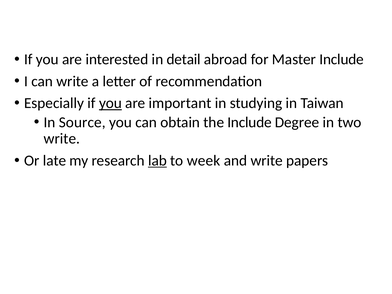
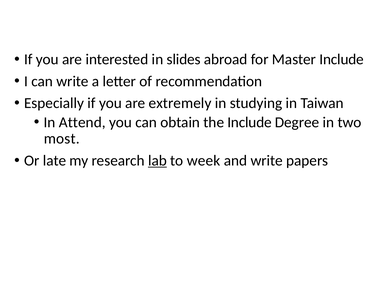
detail: detail -> slides (184, 59)
you underline: present -> none (110, 103)
important: important -> extremely (180, 103)
Source: Source -> Attend (82, 122)
write: write -> most (62, 139)
